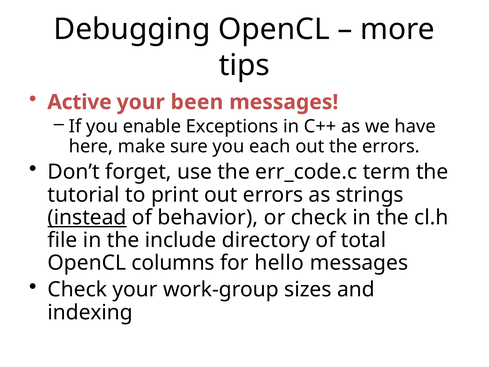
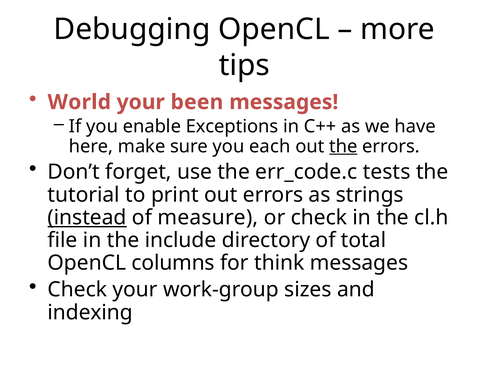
Active: Active -> World (79, 102)
the underline: none -> present (343, 146)
term: term -> tests (387, 172)
behavior: behavior -> measure (208, 217)
hello: hello -> think (279, 263)
